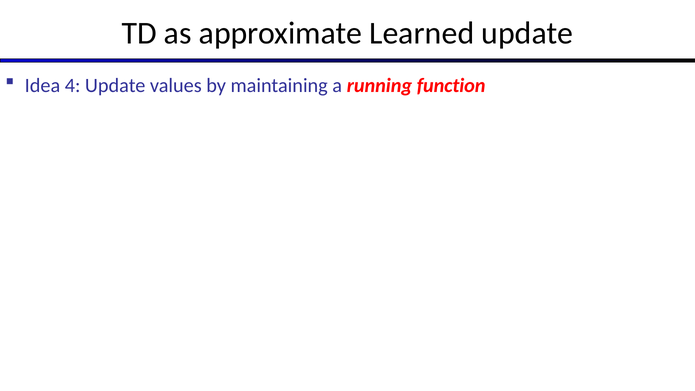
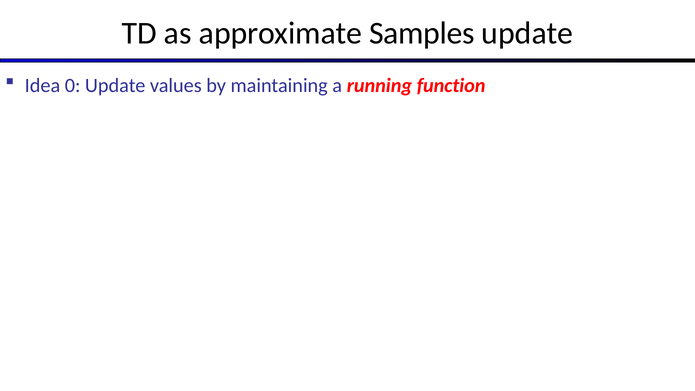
Learned: Learned -> Samples (422, 33)
4: 4 -> 0 (73, 85)
